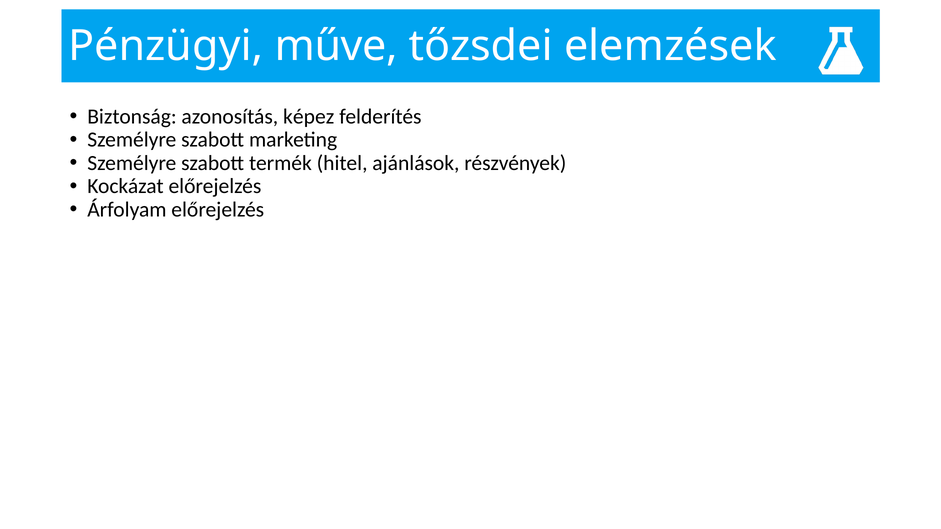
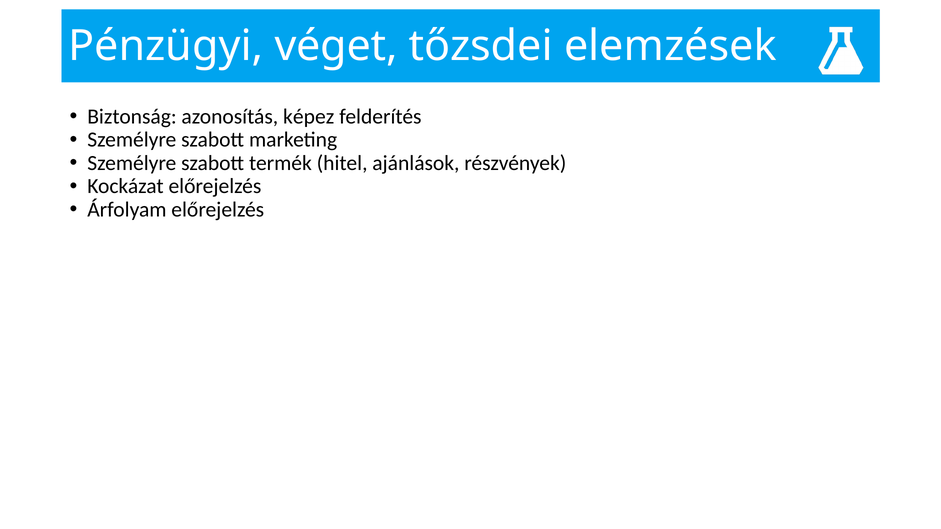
műve: műve -> véget (336, 46)
